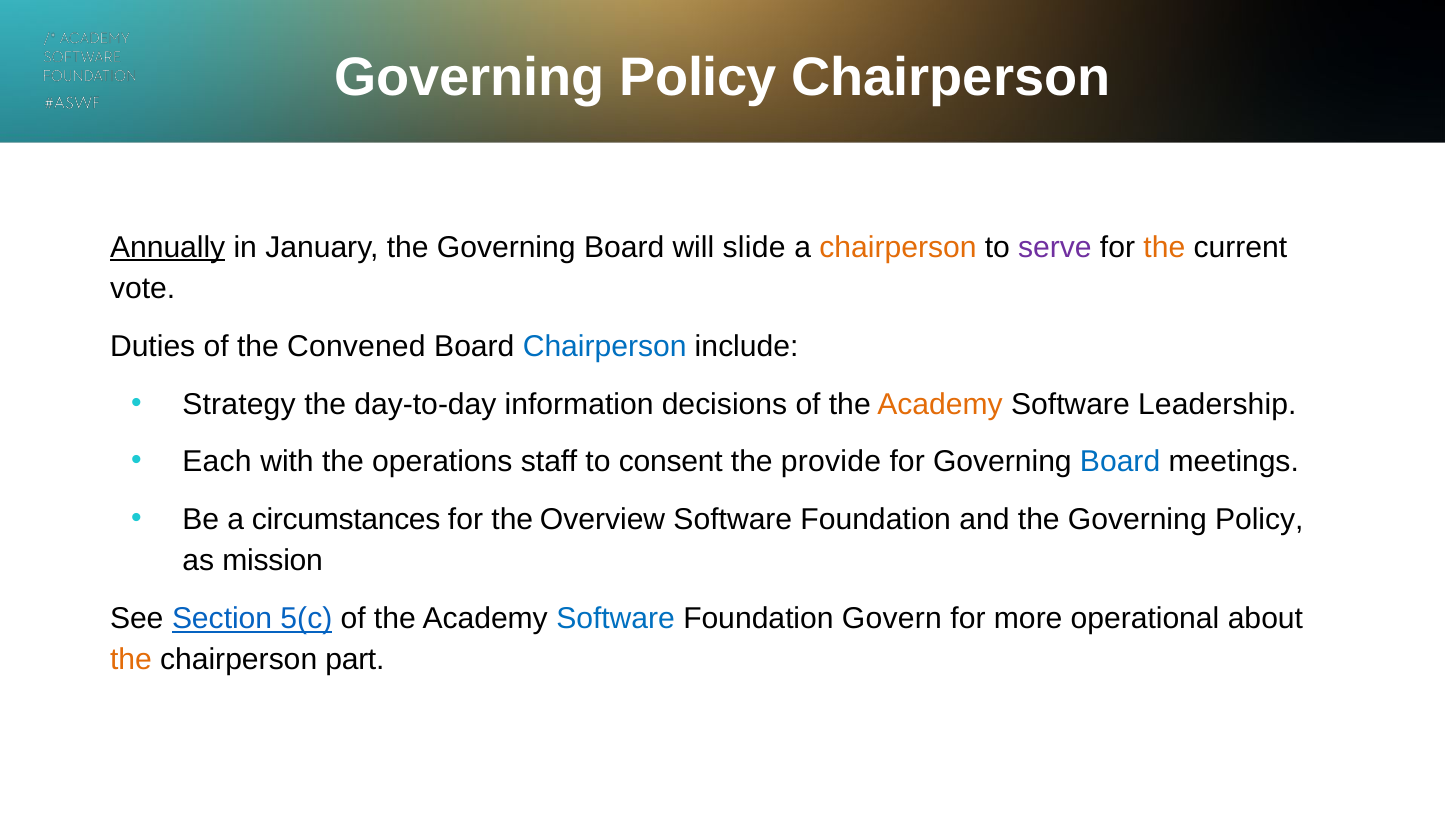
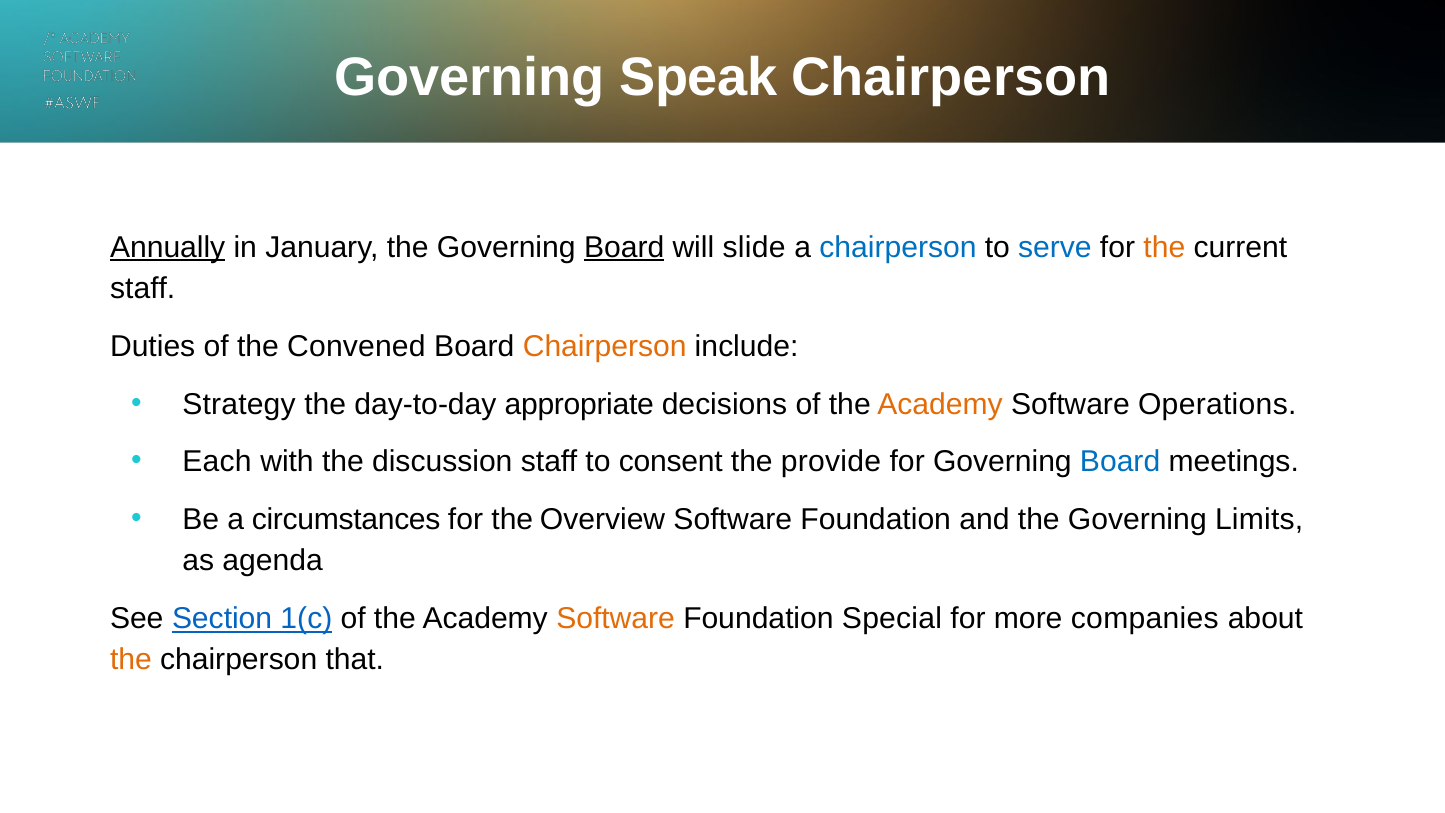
Policy: Policy -> Speak (698, 78)
Board underline: none -> present (624, 247)
chairperson colour: orange -> blue (898, 247)
serve colour: purple -> blue (1055, 247)
vote: vote -> staff (143, 289)
Chairperson colour: blue -> orange (605, 346)
information: information -> appropriate (579, 404)
Leadership: Leadership -> Operations (1217, 404)
operations: operations -> discussion (442, 462)
the Governing Policy: Policy -> Limits (1259, 519)
mission: mission -> agenda (273, 561)
5(c: 5(c -> 1(c (306, 618)
Software colour: blue -> orange (616, 618)
Govern: Govern -> Special (892, 618)
operational: operational -> companies (1145, 618)
part: part -> that (355, 660)
